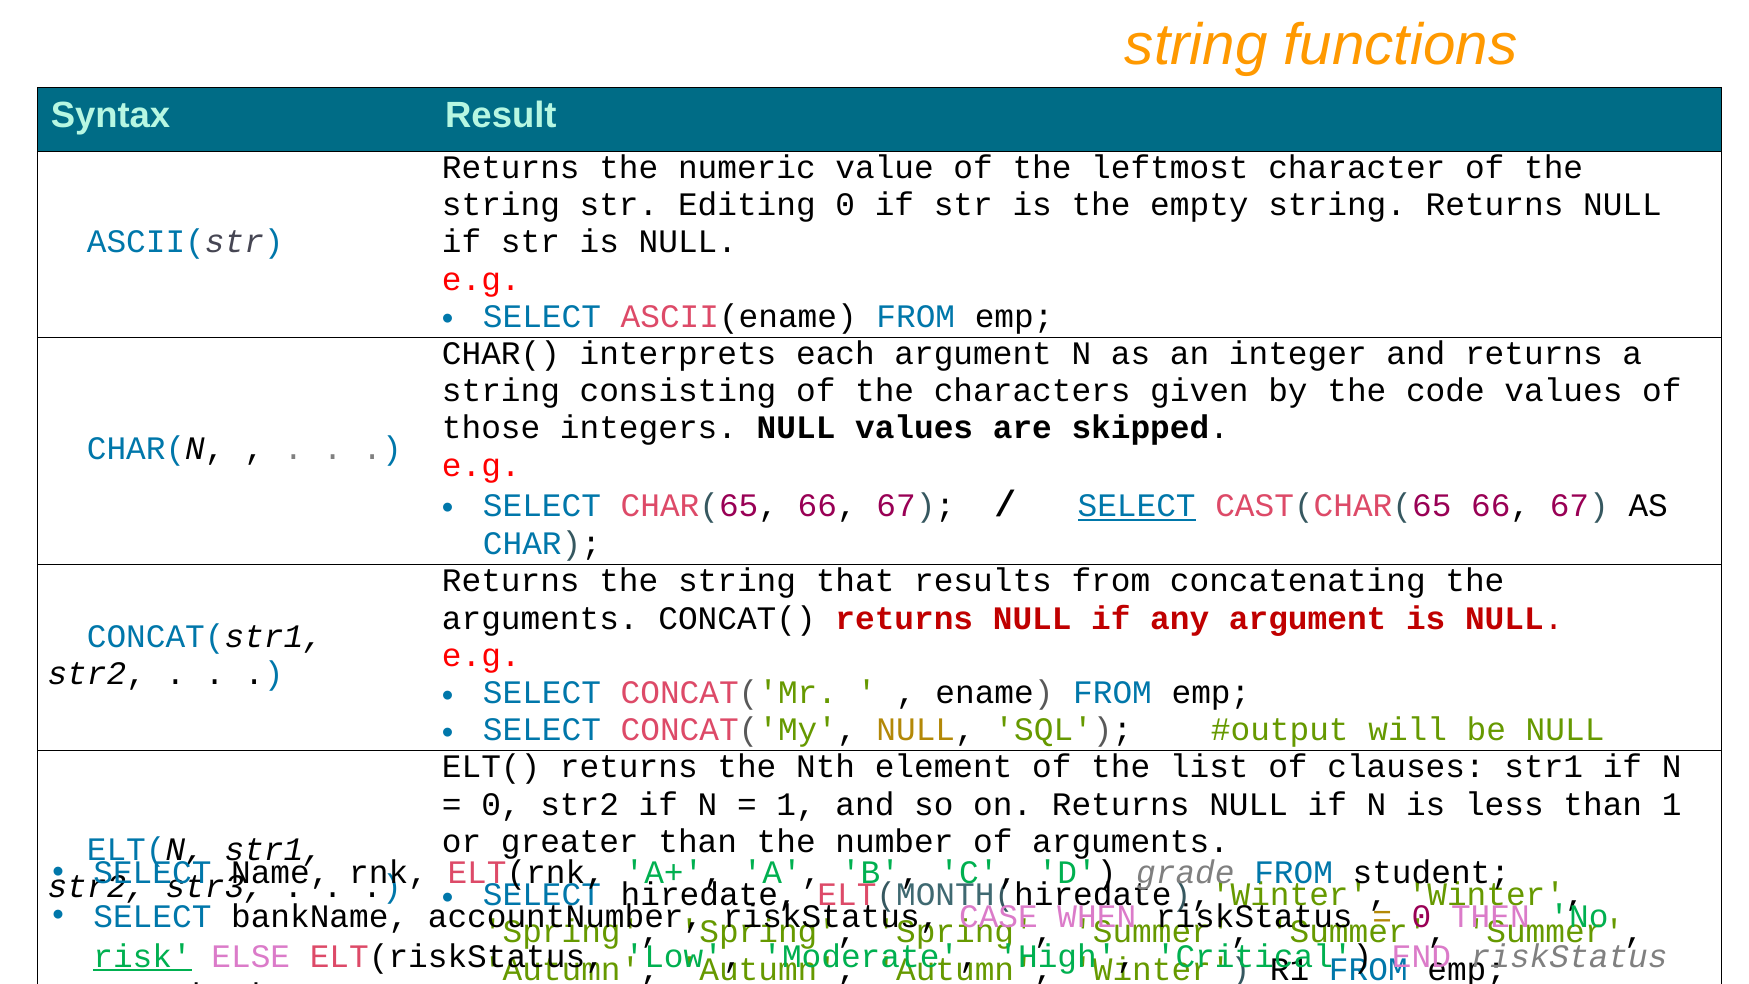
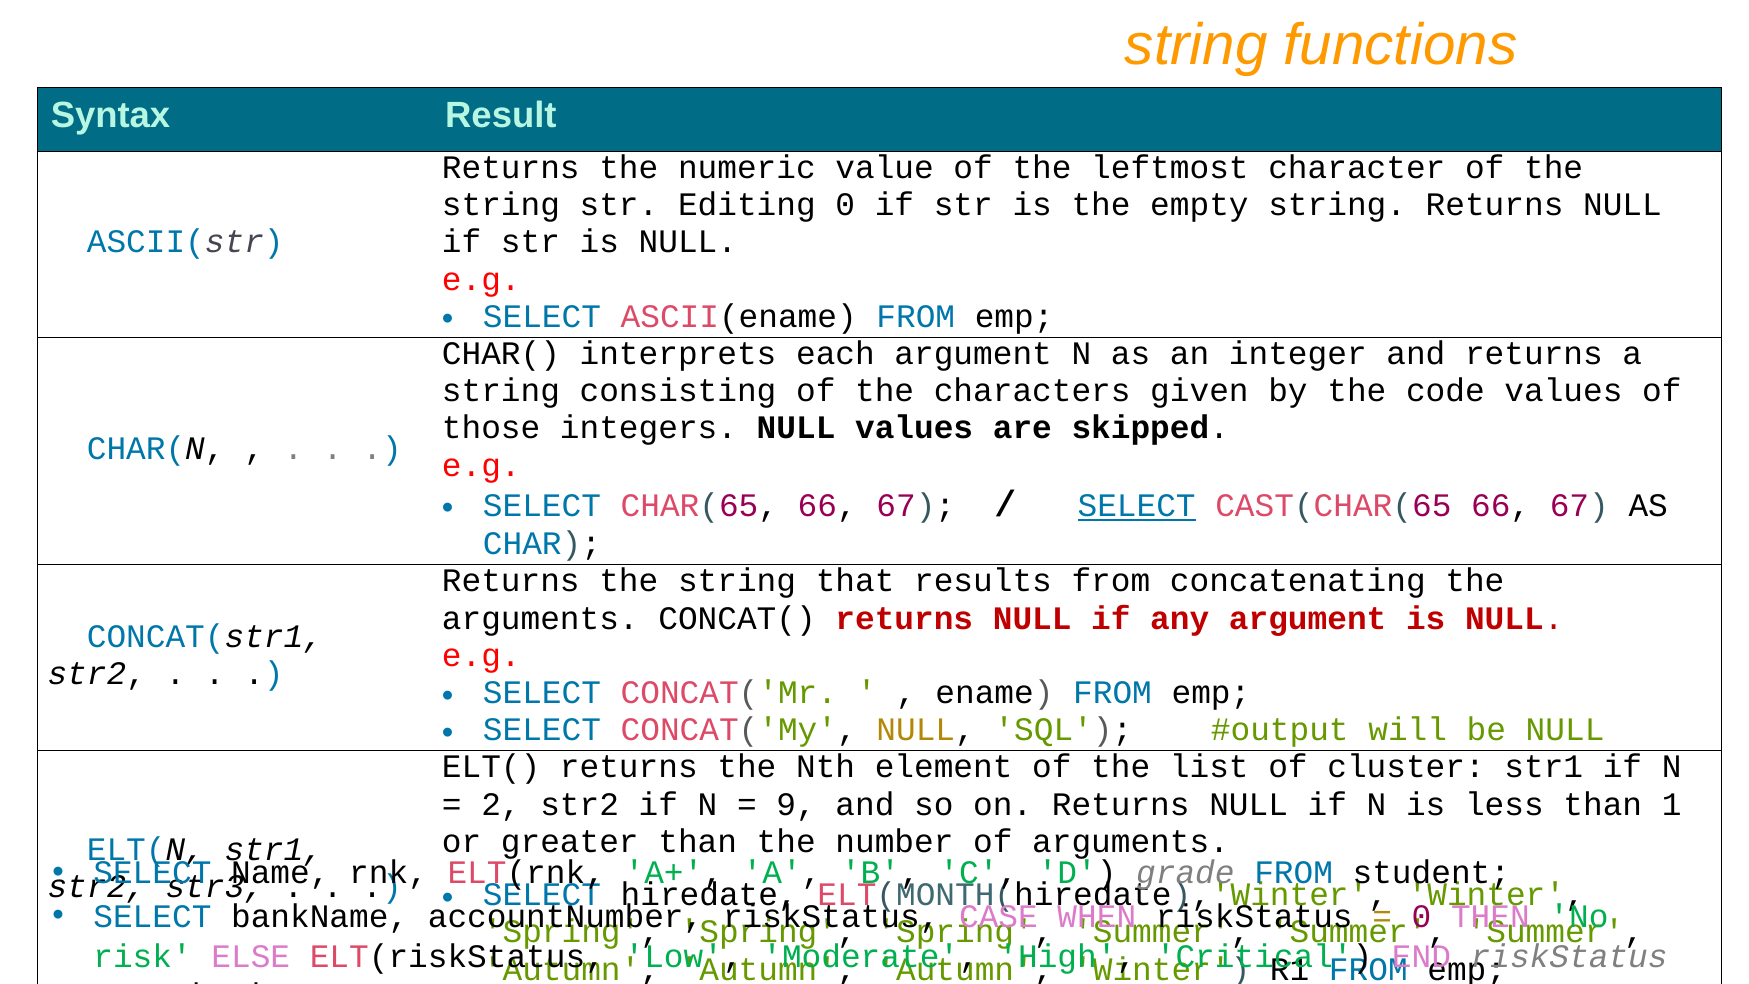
clauses: clauses -> cluster (1406, 767)
0: 0 -> 2 (501, 804)
1: 1 -> 9 (796, 804)
risk underline: present -> none (143, 956)
